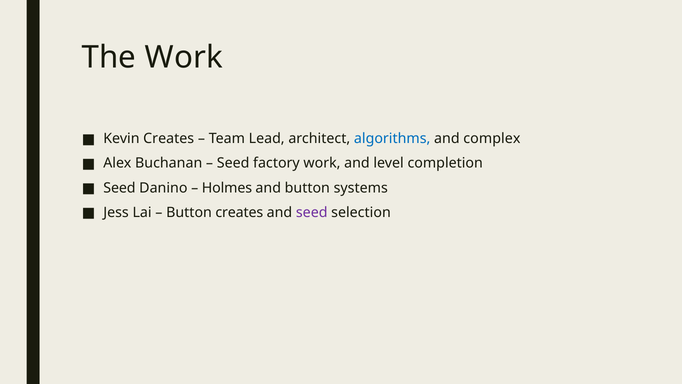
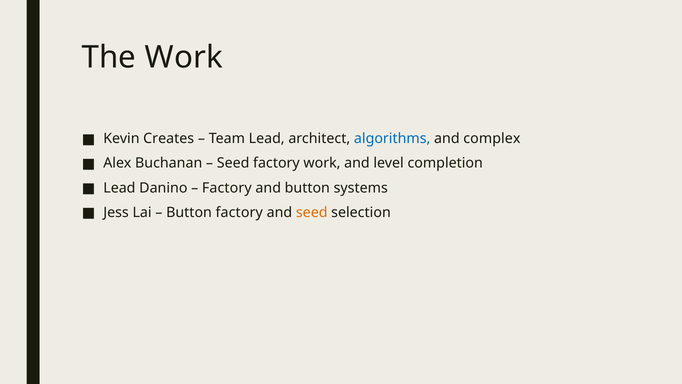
Seed: Seed -> Lead (119, 188)
Holmes: Holmes -> Factory (227, 188)
Button creates: creates -> factory (239, 212)
seed colour: purple -> orange (312, 212)
